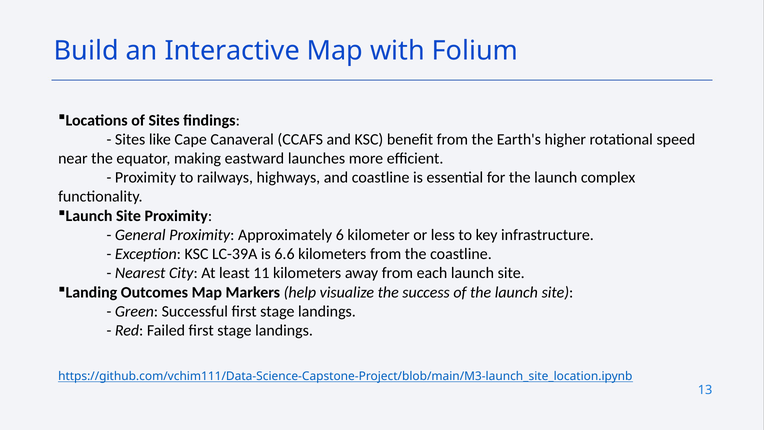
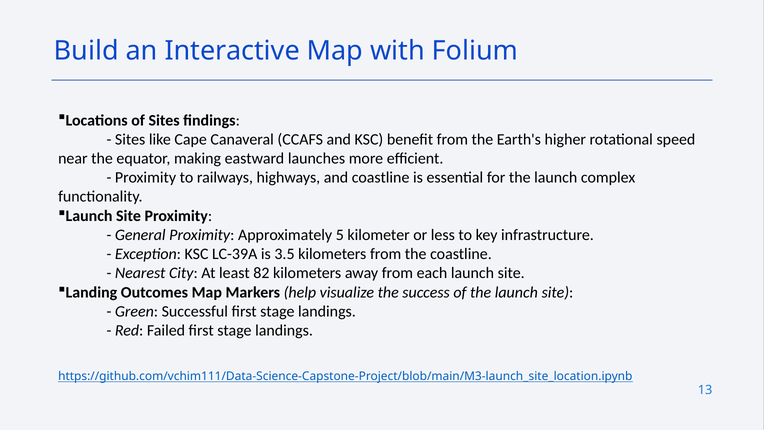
6: 6 -> 5 (340, 235)
6.6: 6.6 -> 3.5 (284, 254)
11: 11 -> 82 (261, 273)
